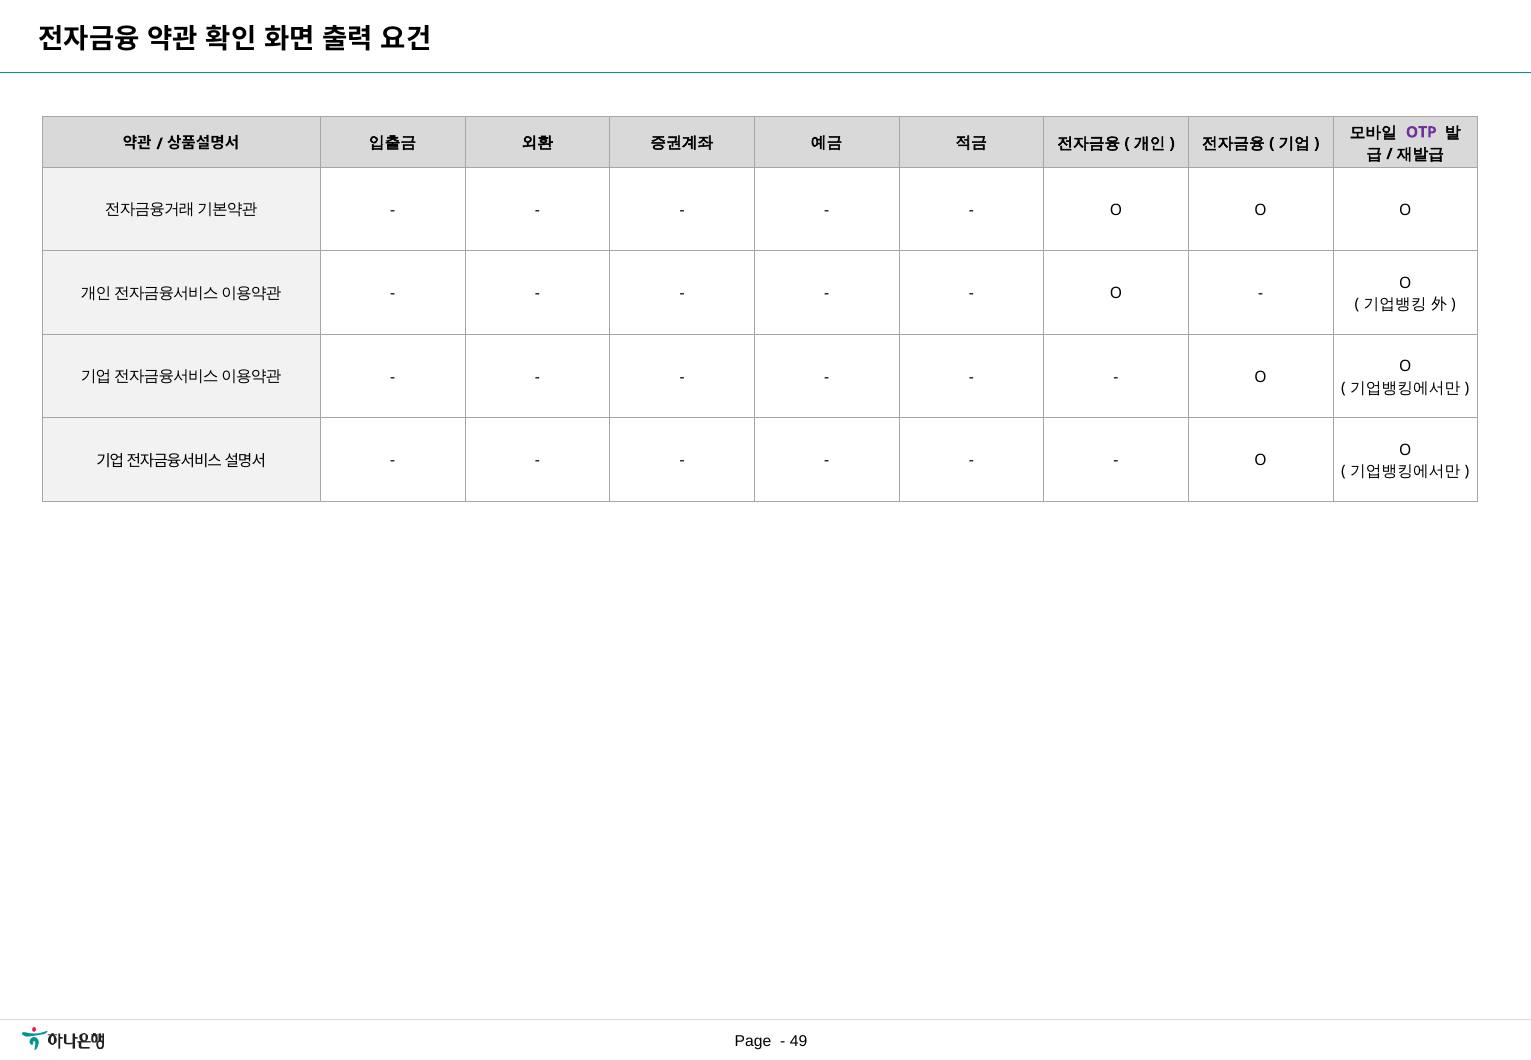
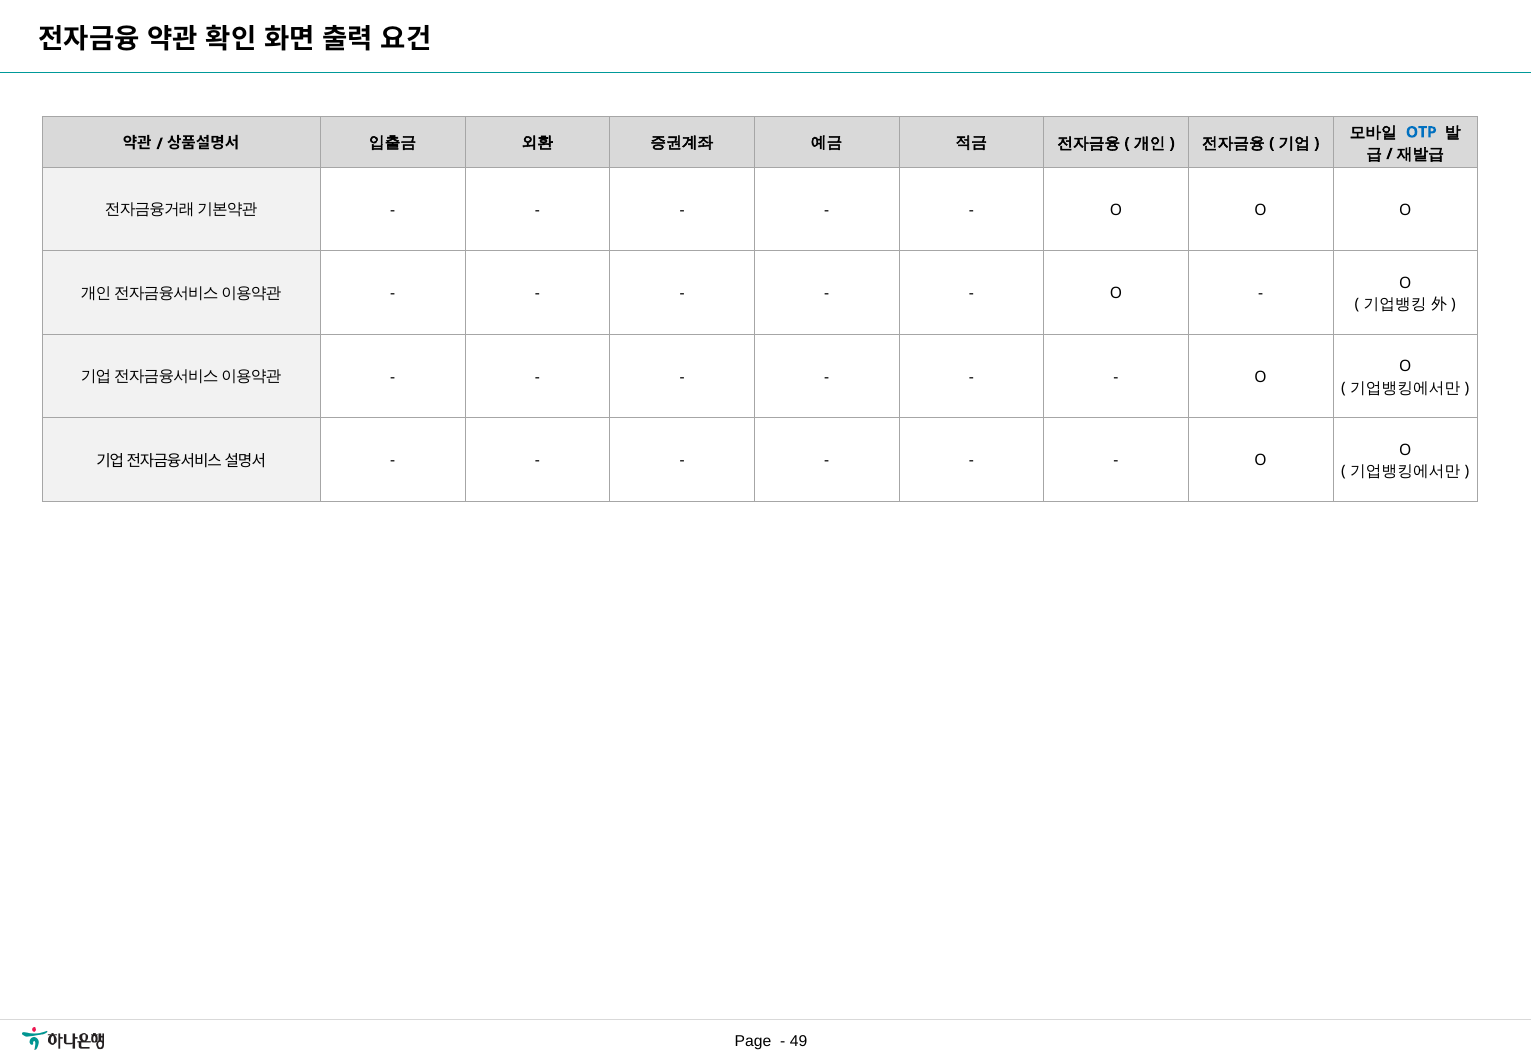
OTP colour: purple -> blue (1421, 132)
